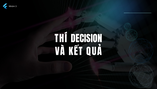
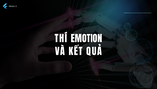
DECISION: DECISION -> EMOTION (87, 39)
